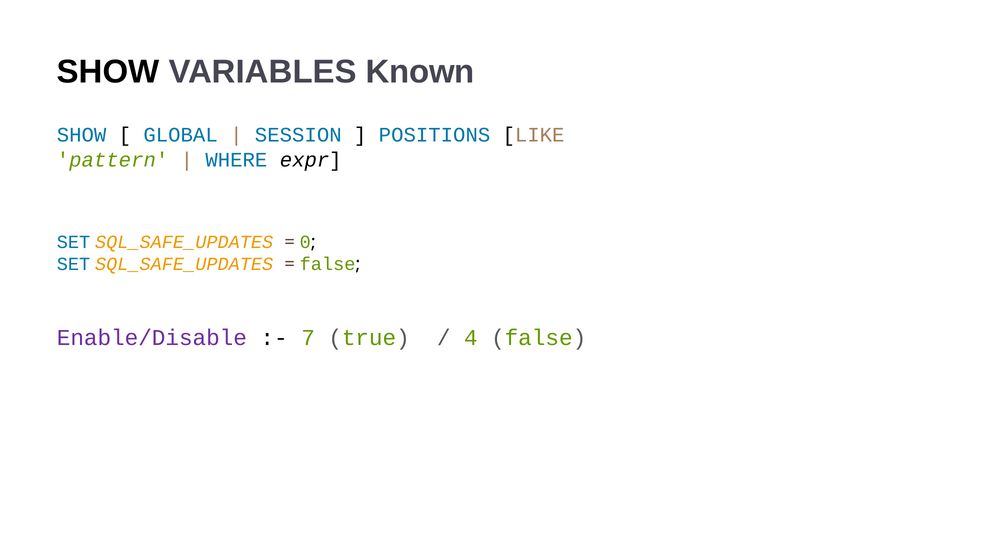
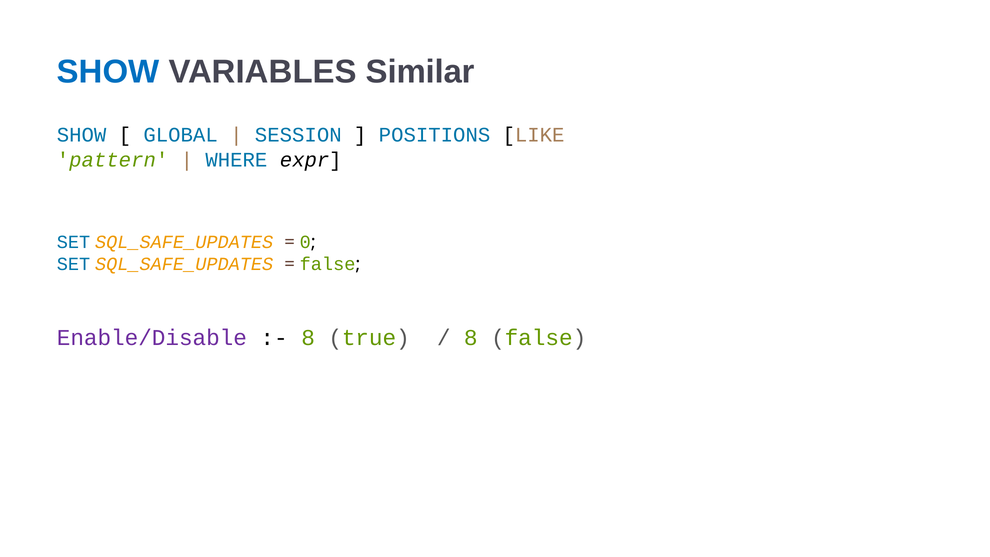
SHOW colour: black -> blue (108, 72)
Known: Known -> Similar (420, 72)
7: 7 -> 8 (308, 338)
4: 4 -> 8 (471, 338)
